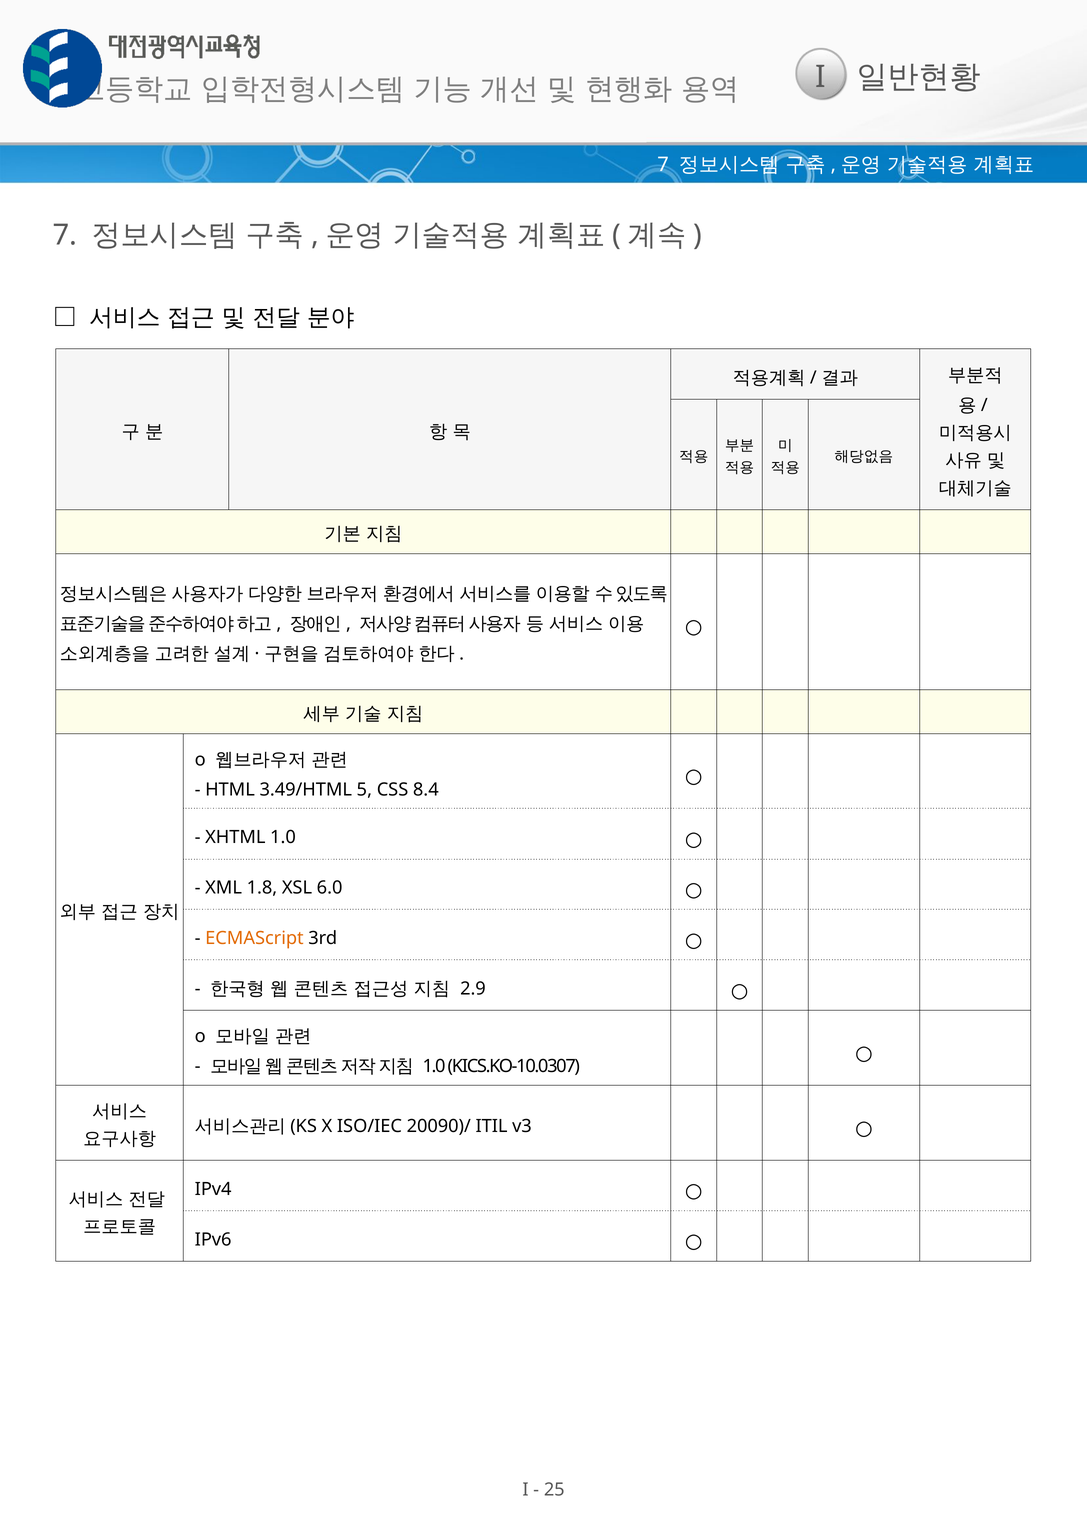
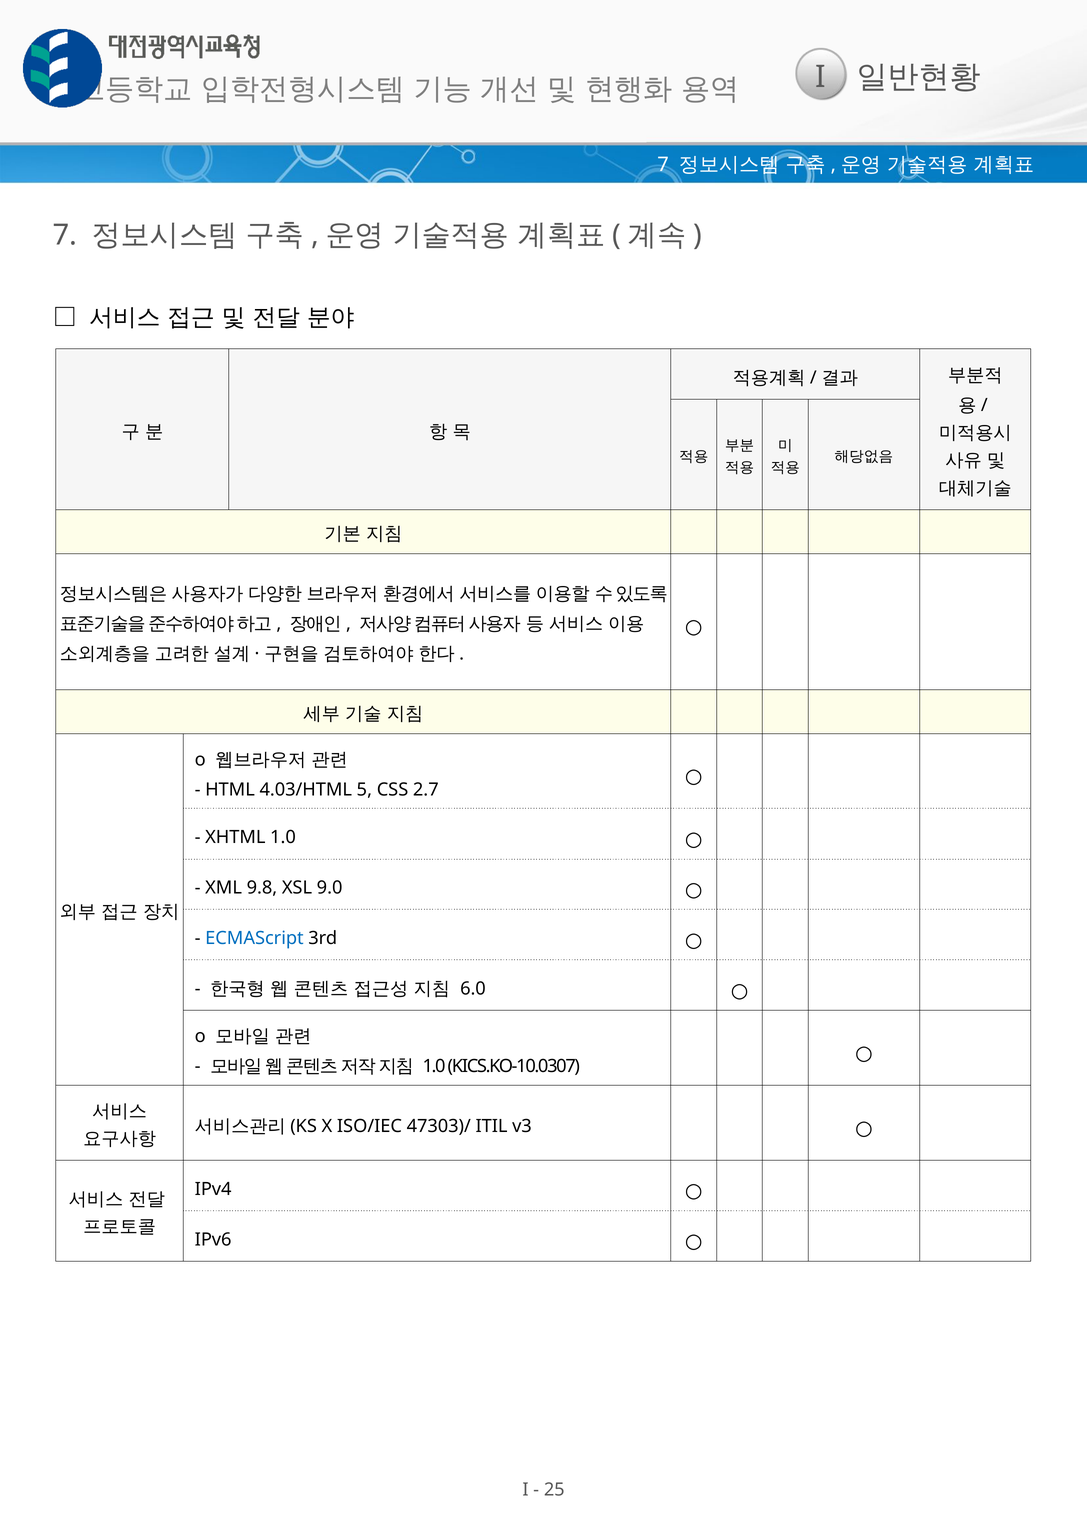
3.49/HTML: 3.49/HTML -> 4.03/HTML (306, 790)
8.4: 8.4 -> 2.7 (426, 790)
1.8: 1.8 -> 9.8 (262, 888)
6.0: 6.0 -> 9.0 (330, 888)
ECMAScript colour: orange -> blue (254, 938)
2.9: 2.9 -> 6.0 (473, 989)
20090)/: 20090)/ -> 47303)/ (439, 1126)
